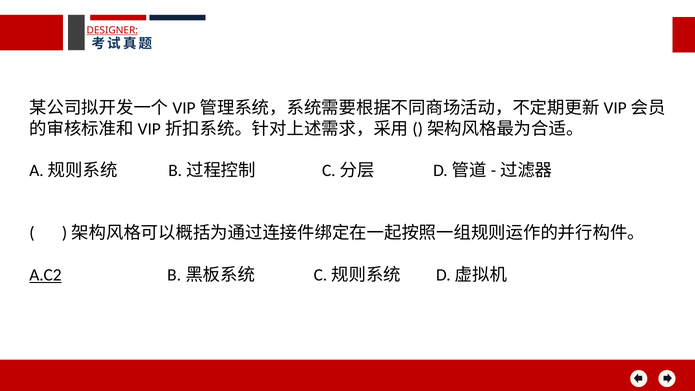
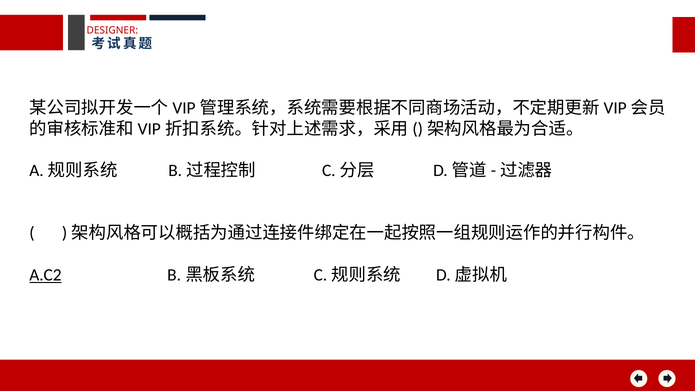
DESIGNER underline: present -> none (112, 31)
